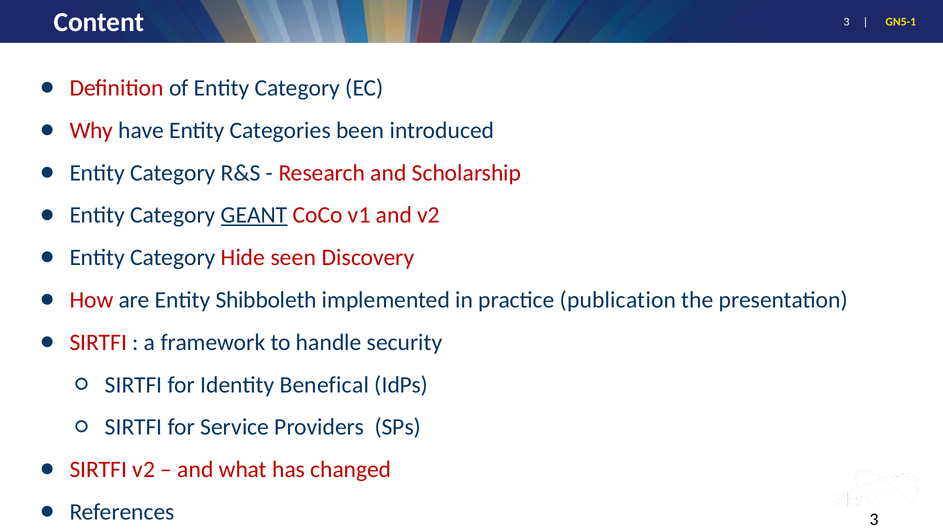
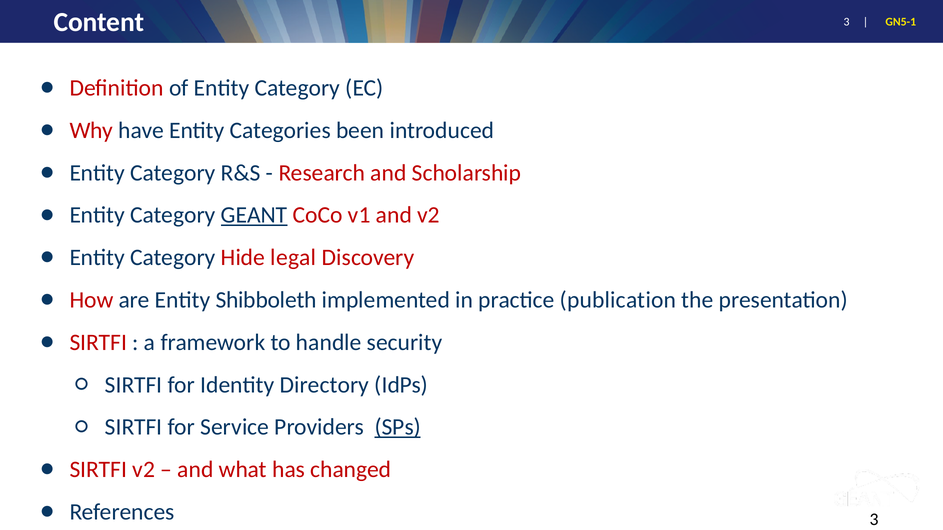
seen: seen -> legal (293, 258)
Benefical: Benefical -> Directory (324, 385)
SPs underline: none -> present (398, 428)
